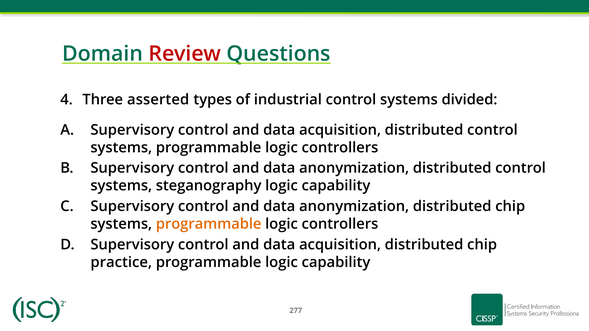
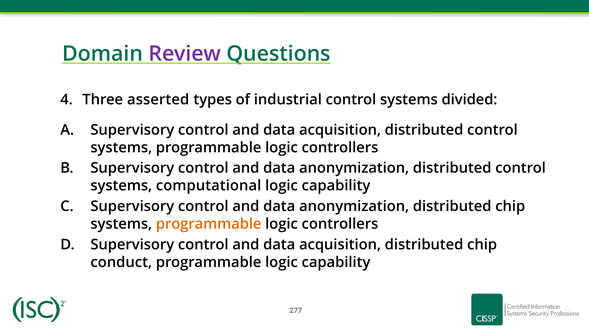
Review colour: red -> purple (185, 54)
steganography: steganography -> computational (209, 186)
practice: practice -> conduct (121, 263)
